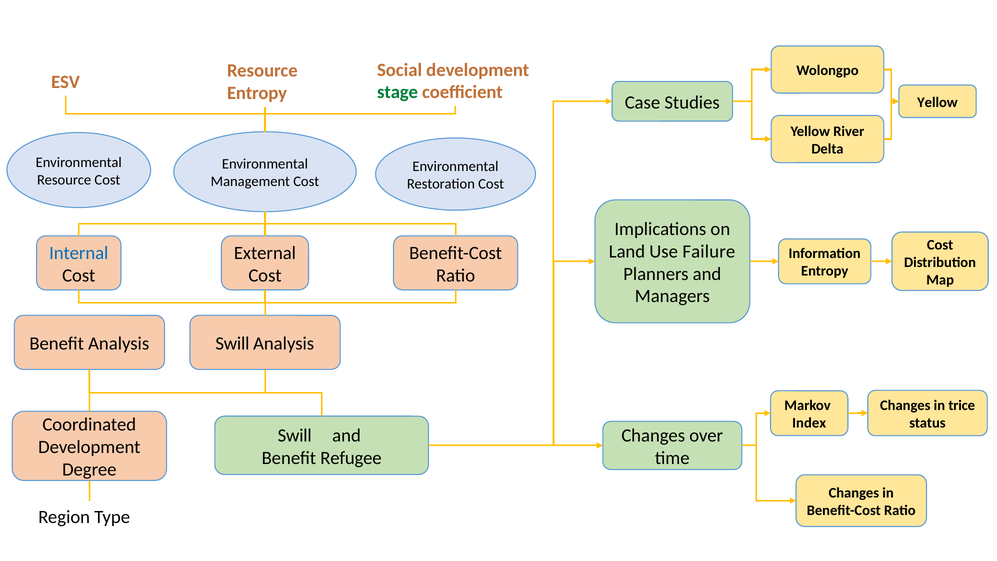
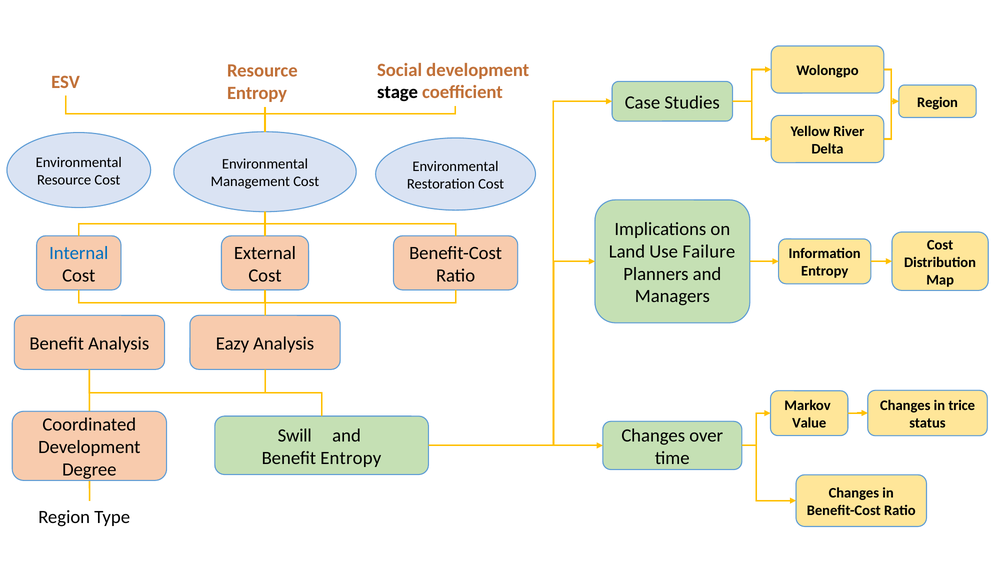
stage colour: green -> black (398, 92)
Yellow: Yellow -> Region (938, 102)
Swill: Swill -> Eazy (232, 344)
Index: Index -> Value (809, 423)
Benefit Refugee: Refugee -> Entropy (351, 458)
